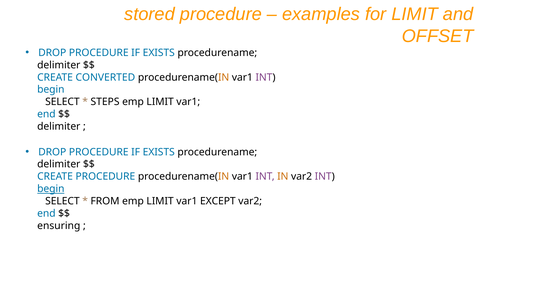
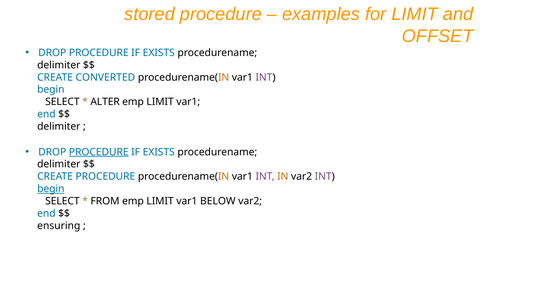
STEPS: STEPS -> ALTER (105, 102)
PROCEDURE underline: none -> present (99, 152)
EXCEPT: EXCEPT -> BELOW (218, 201)
